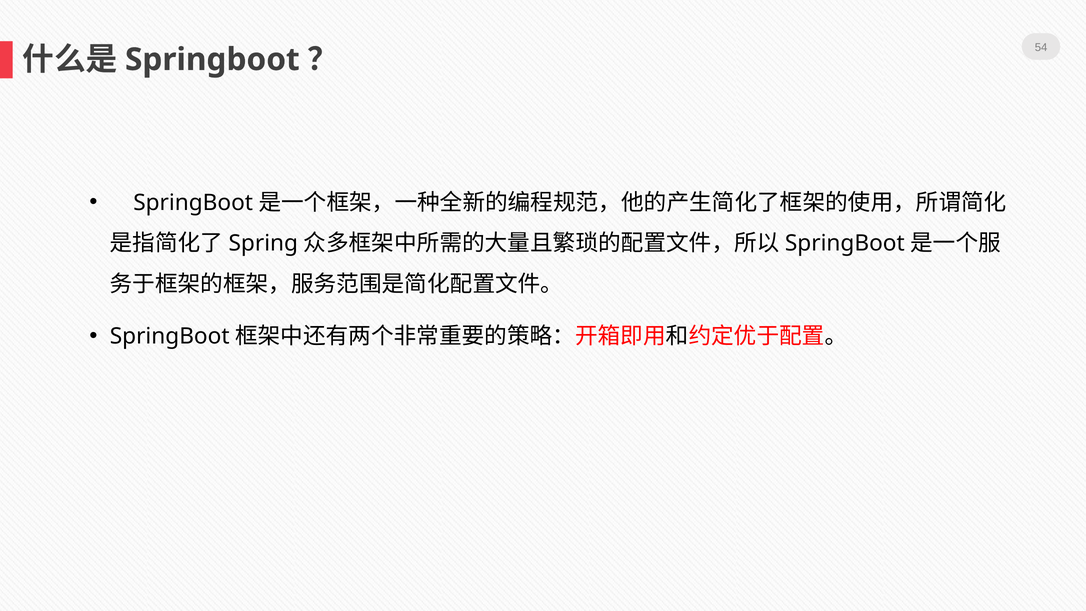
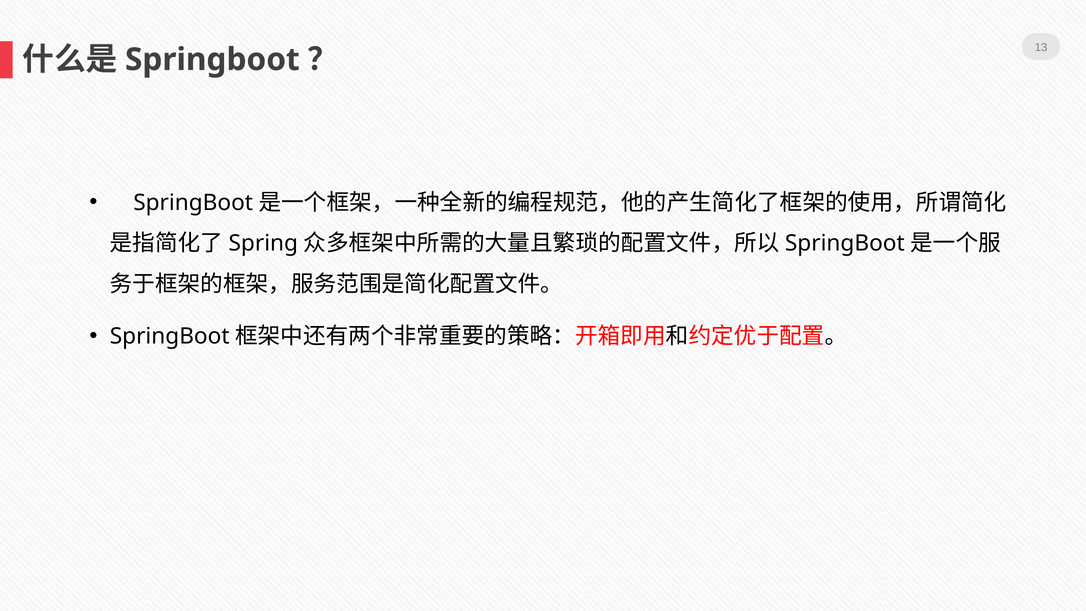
54: 54 -> 13 (1041, 47)
